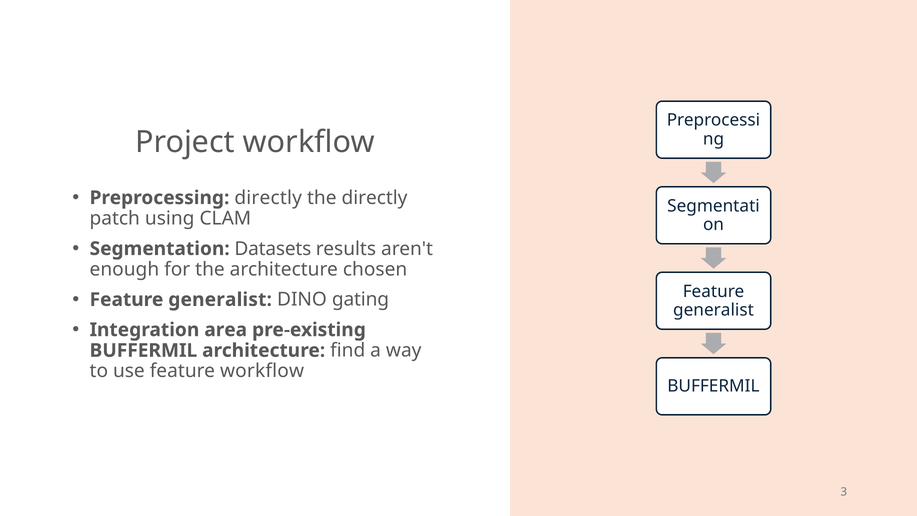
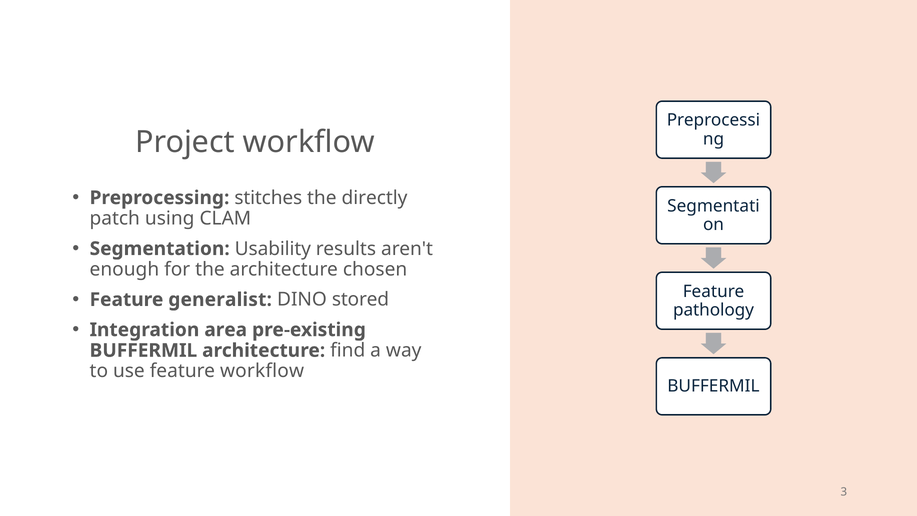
Preprocessing directly: directly -> stitches (268, 198)
Datasets: Datasets -> Usability (273, 249)
gating: gating -> stored (361, 299)
generalist: generalist -> pathology (714, 310)
